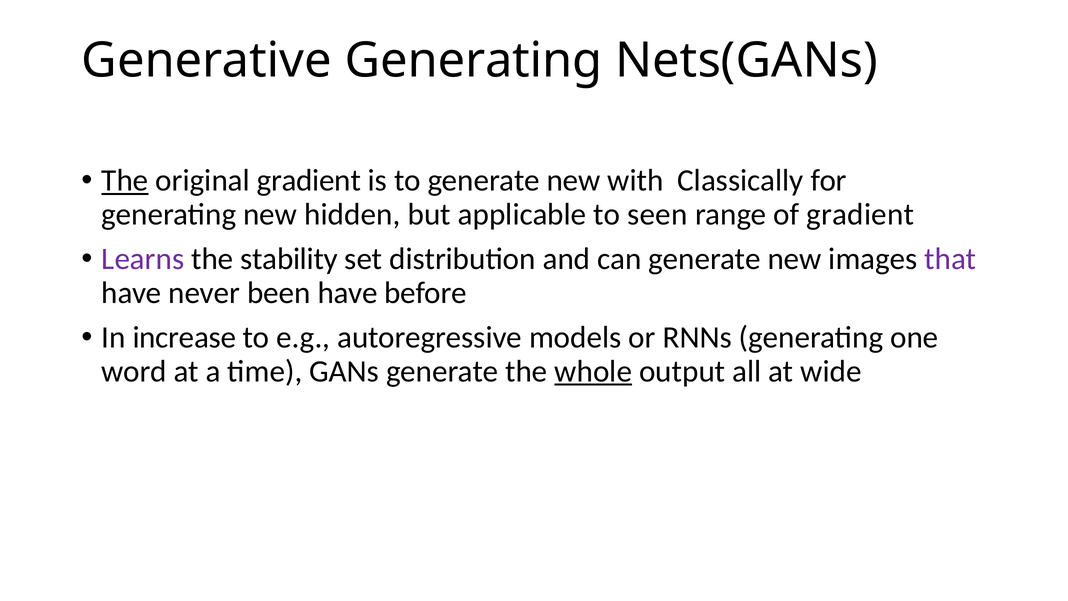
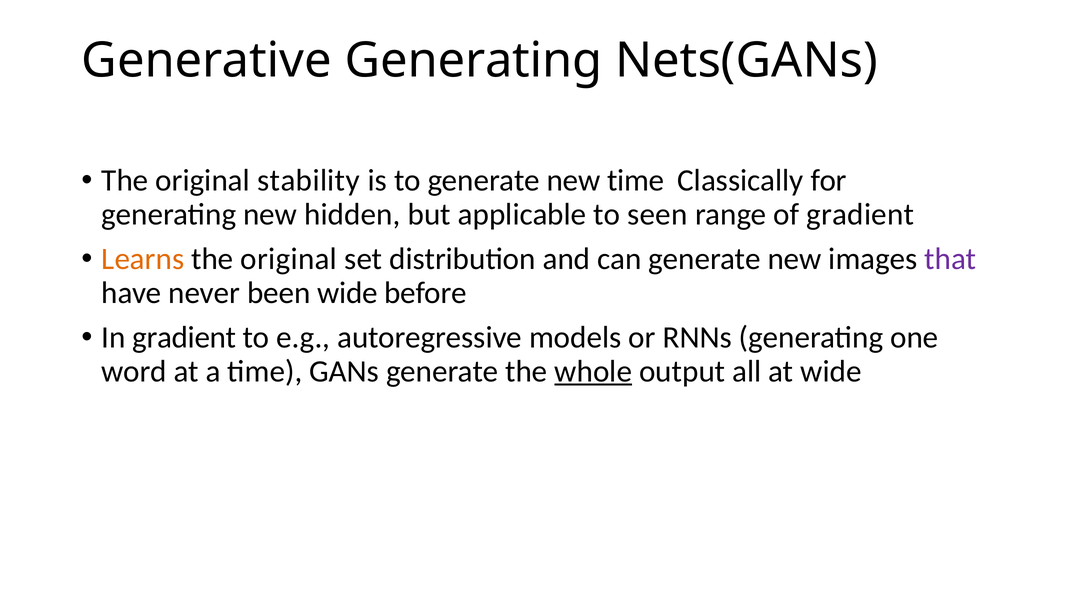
The underline: present -> none (125, 181)
original gradient: gradient -> stability (309, 181)
new with: with -> time (636, 181)
Learns colour: purple -> orange (143, 259)
stability: stability -> original (289, 259)
been have: have -> wide (348, 293)
In increase: increase -> gradient (184, 337)
